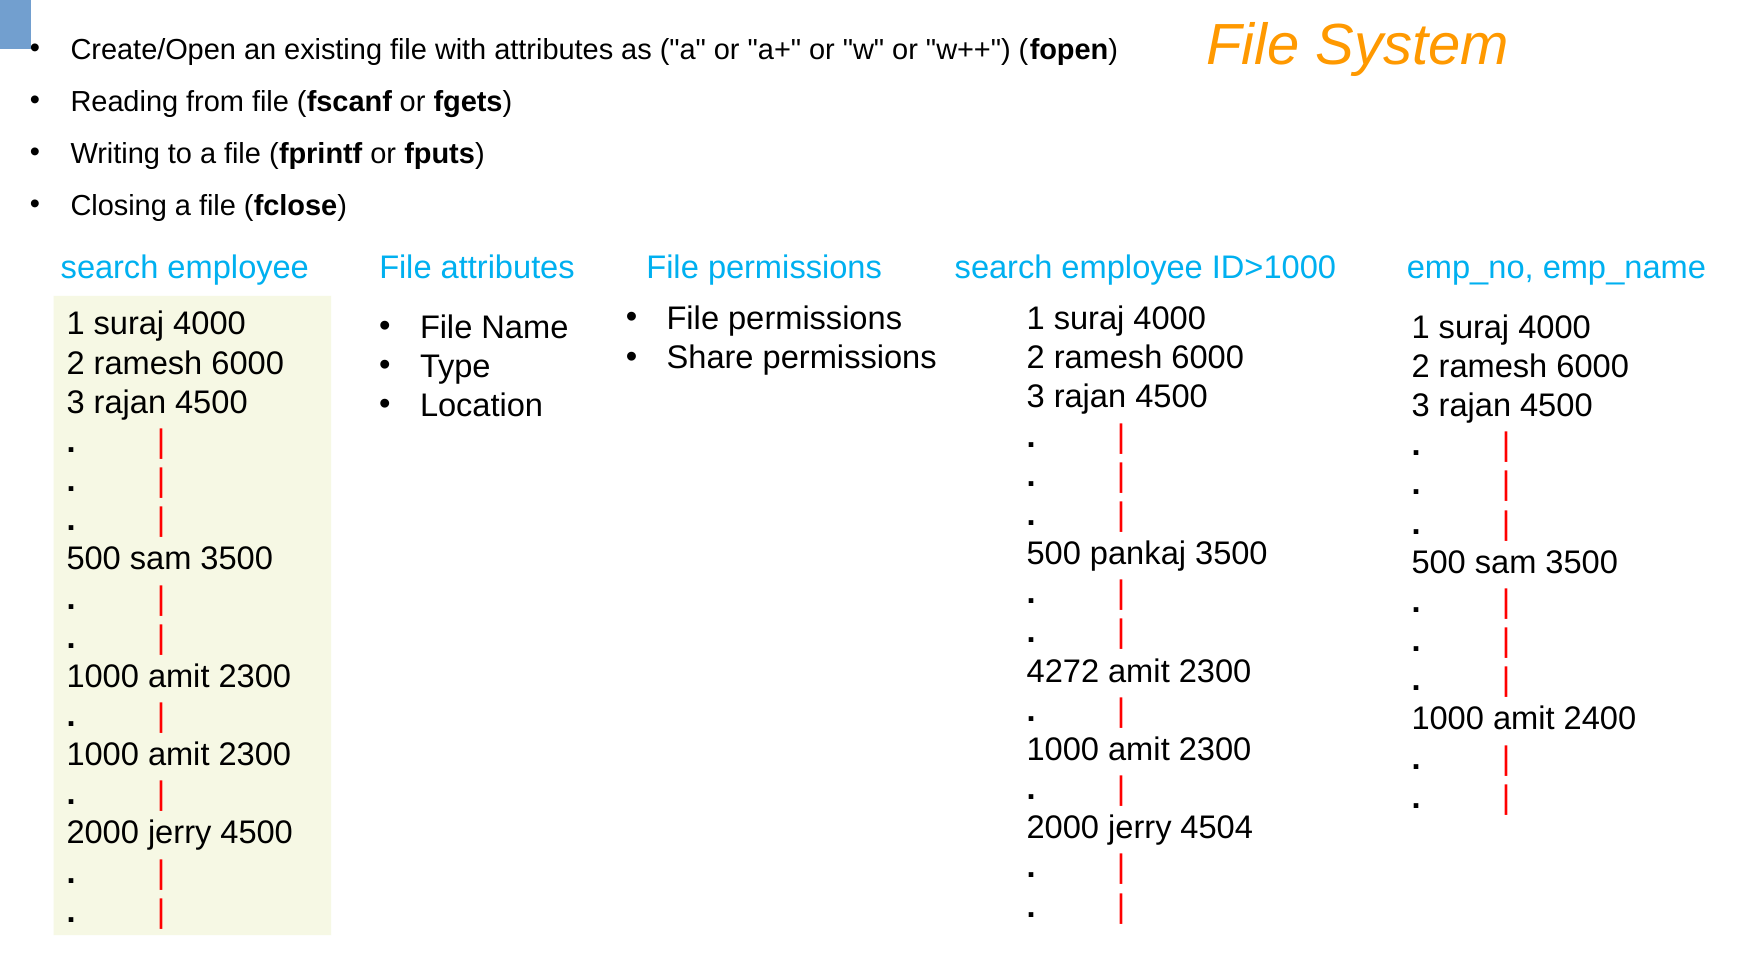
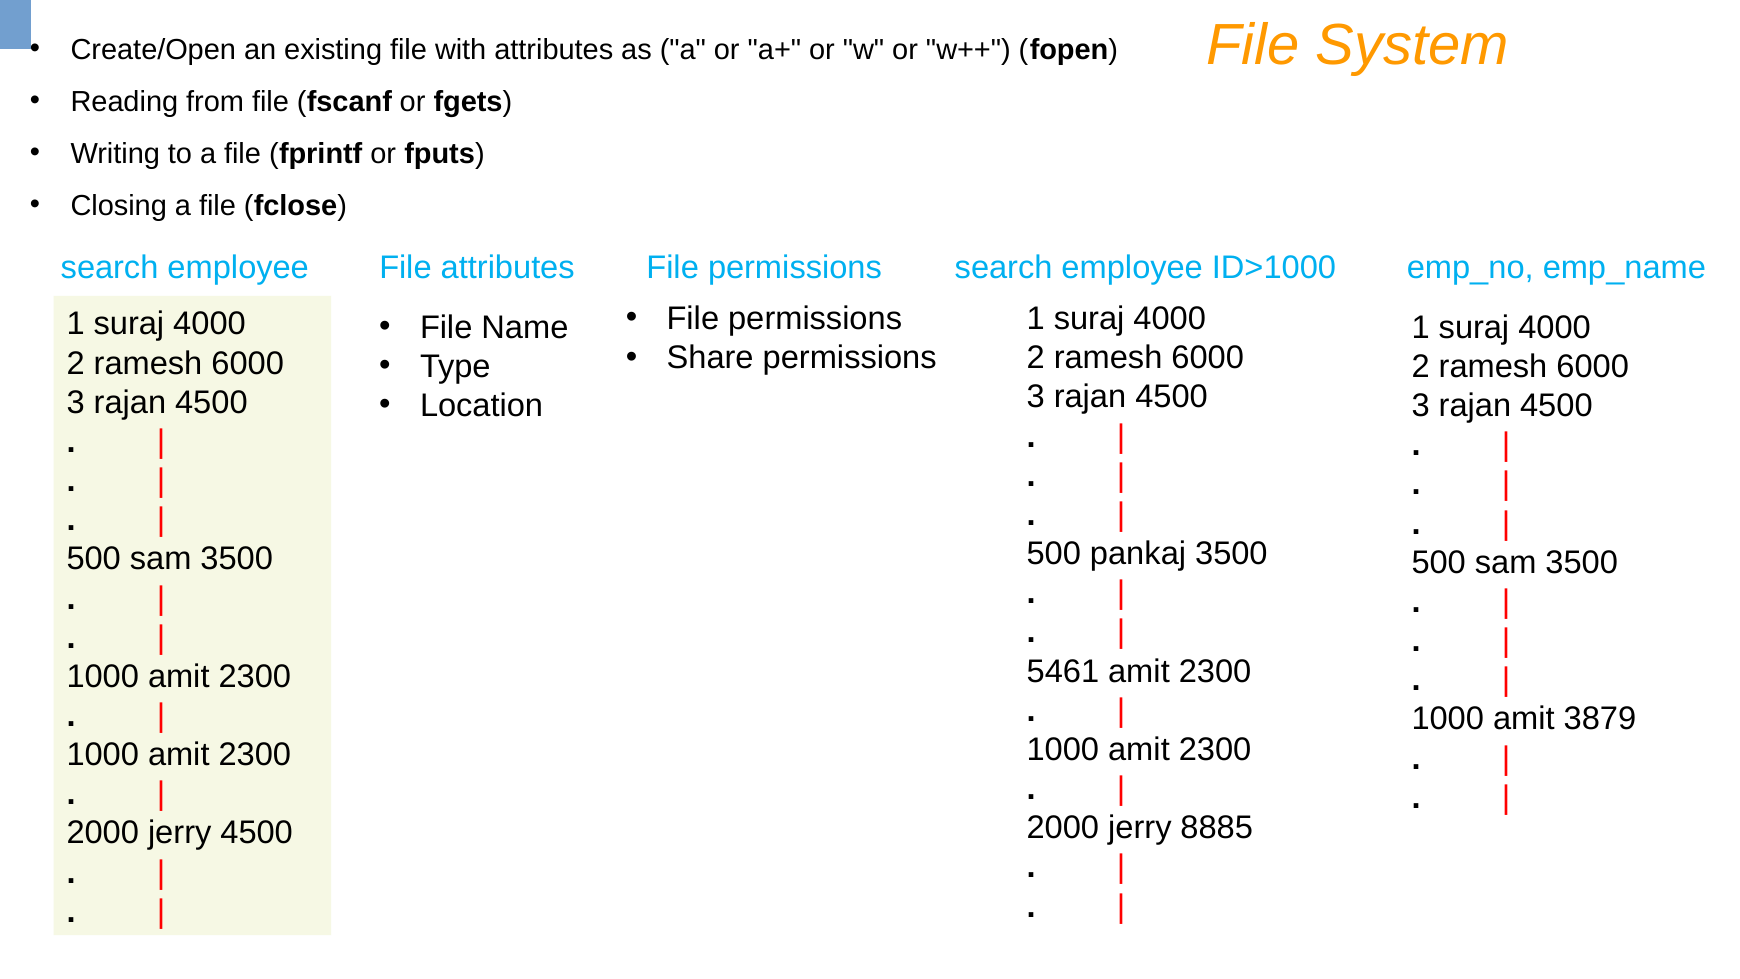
4272: 4272 -> 5461 (1063, 671)
2400: 2400 -> 3879 (1600, 719)
4504: 4504 -> 8885 (1217, 828)
